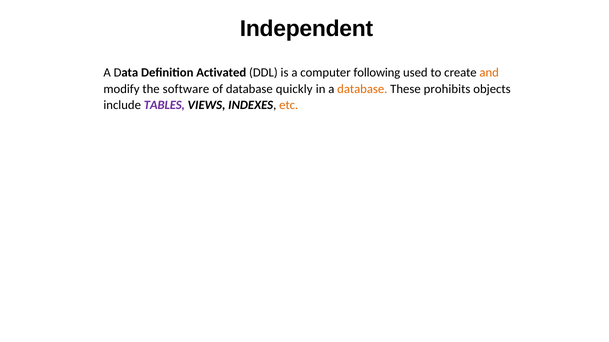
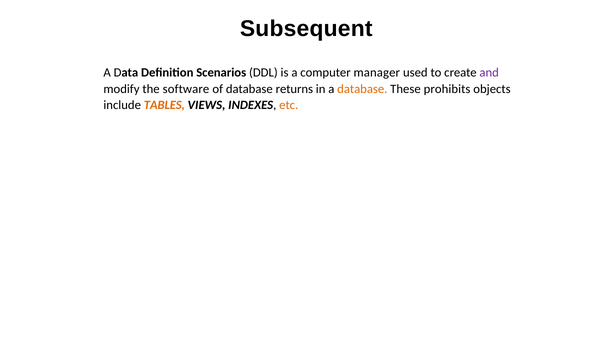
Independent: Independent -> Subsequent (306, 29)
Activated: Activated -> Scenarios (221, 73)
following: following -> manager (377, 73)
and colour: orange -> purple (489, 73)
quickly: quickly -> returns (294, 89)
TABLES colour: purple -> orange (164, 105)
